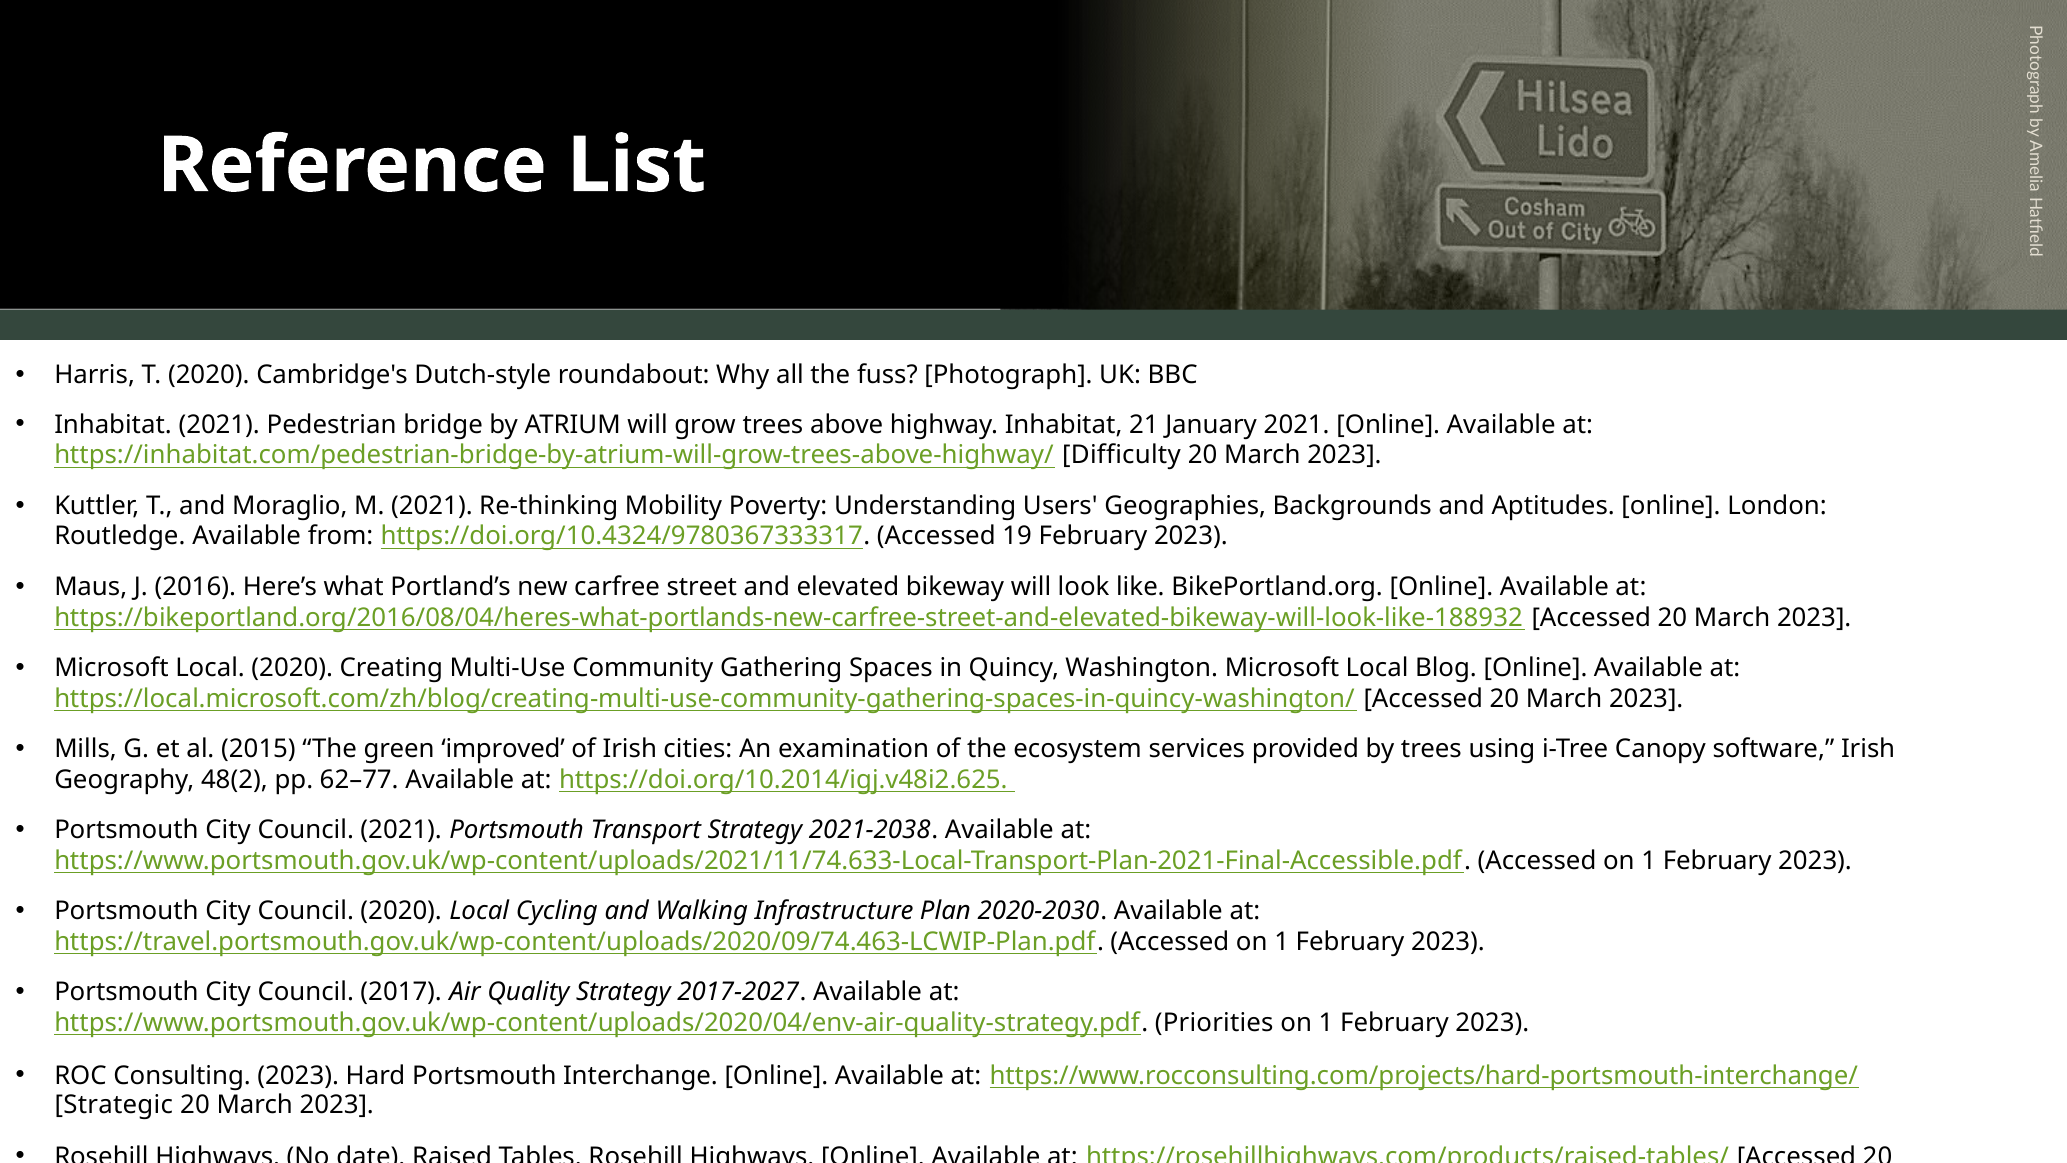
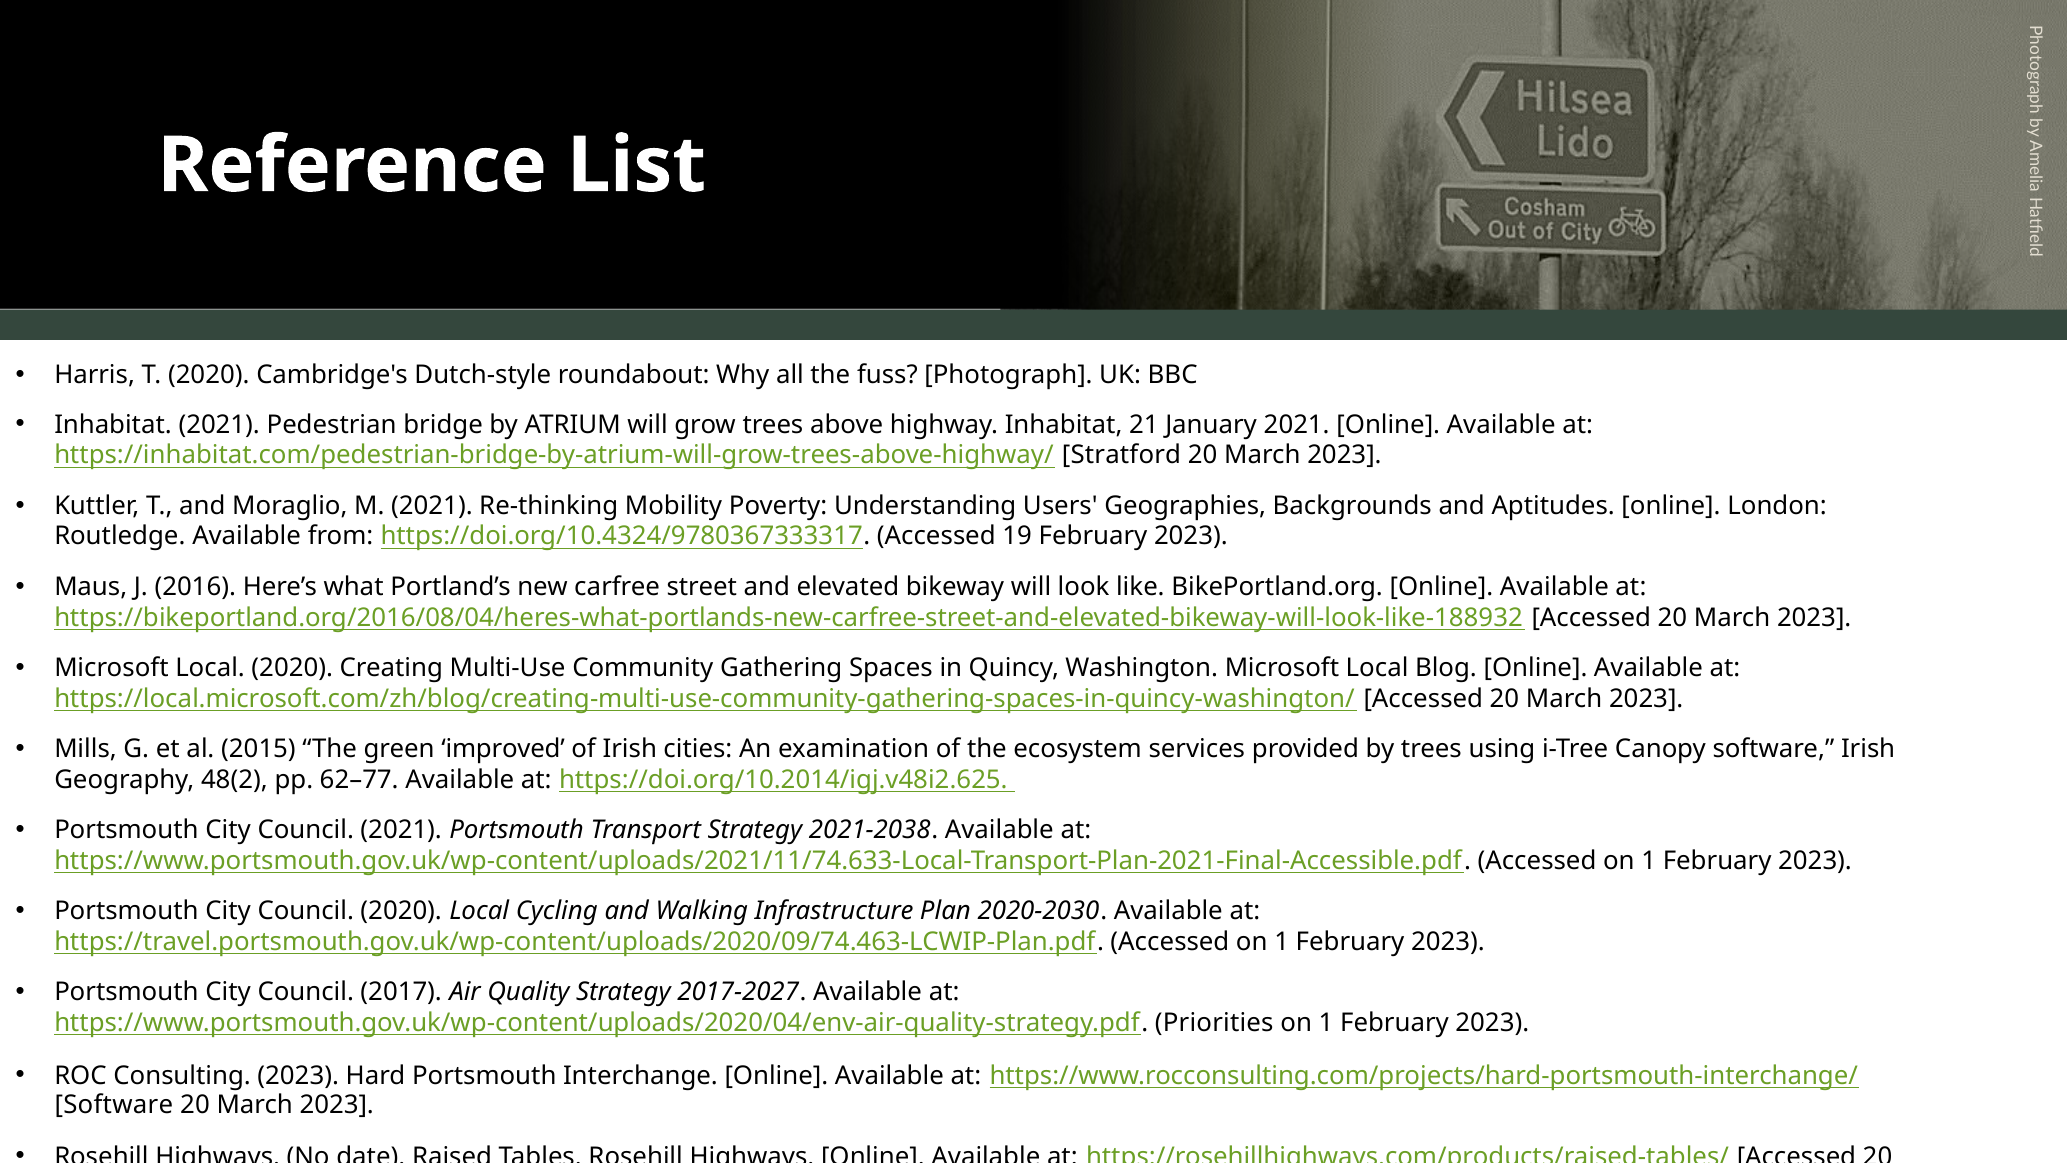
https://inhabitat.com/pedestrian-bridge-by-atrium-will-grow-trees-above-highway/ Difficulty: Difficulty -> Stratford (1121, 455)
Strategic: Strategic -> Software (114, 1104)
